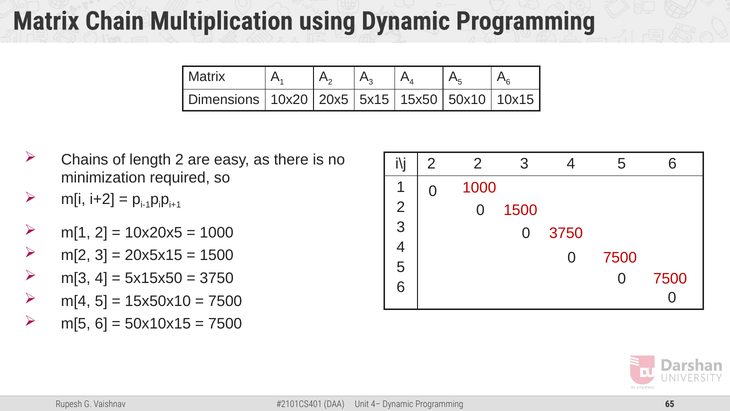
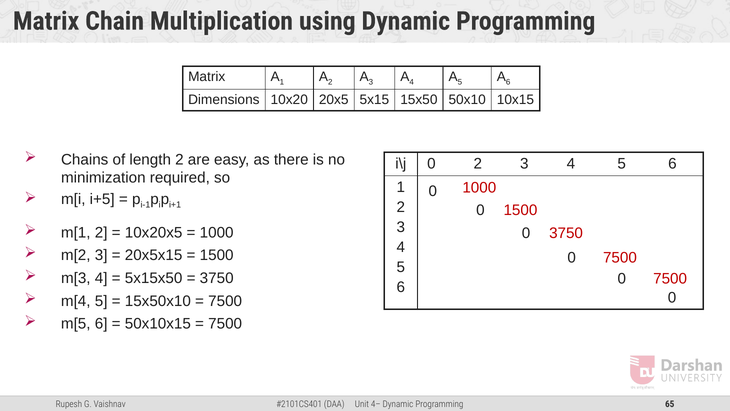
i\j 2: 2 -> 0 (431, 163)
i+2: i+2 -> i+5 (102, 199)
